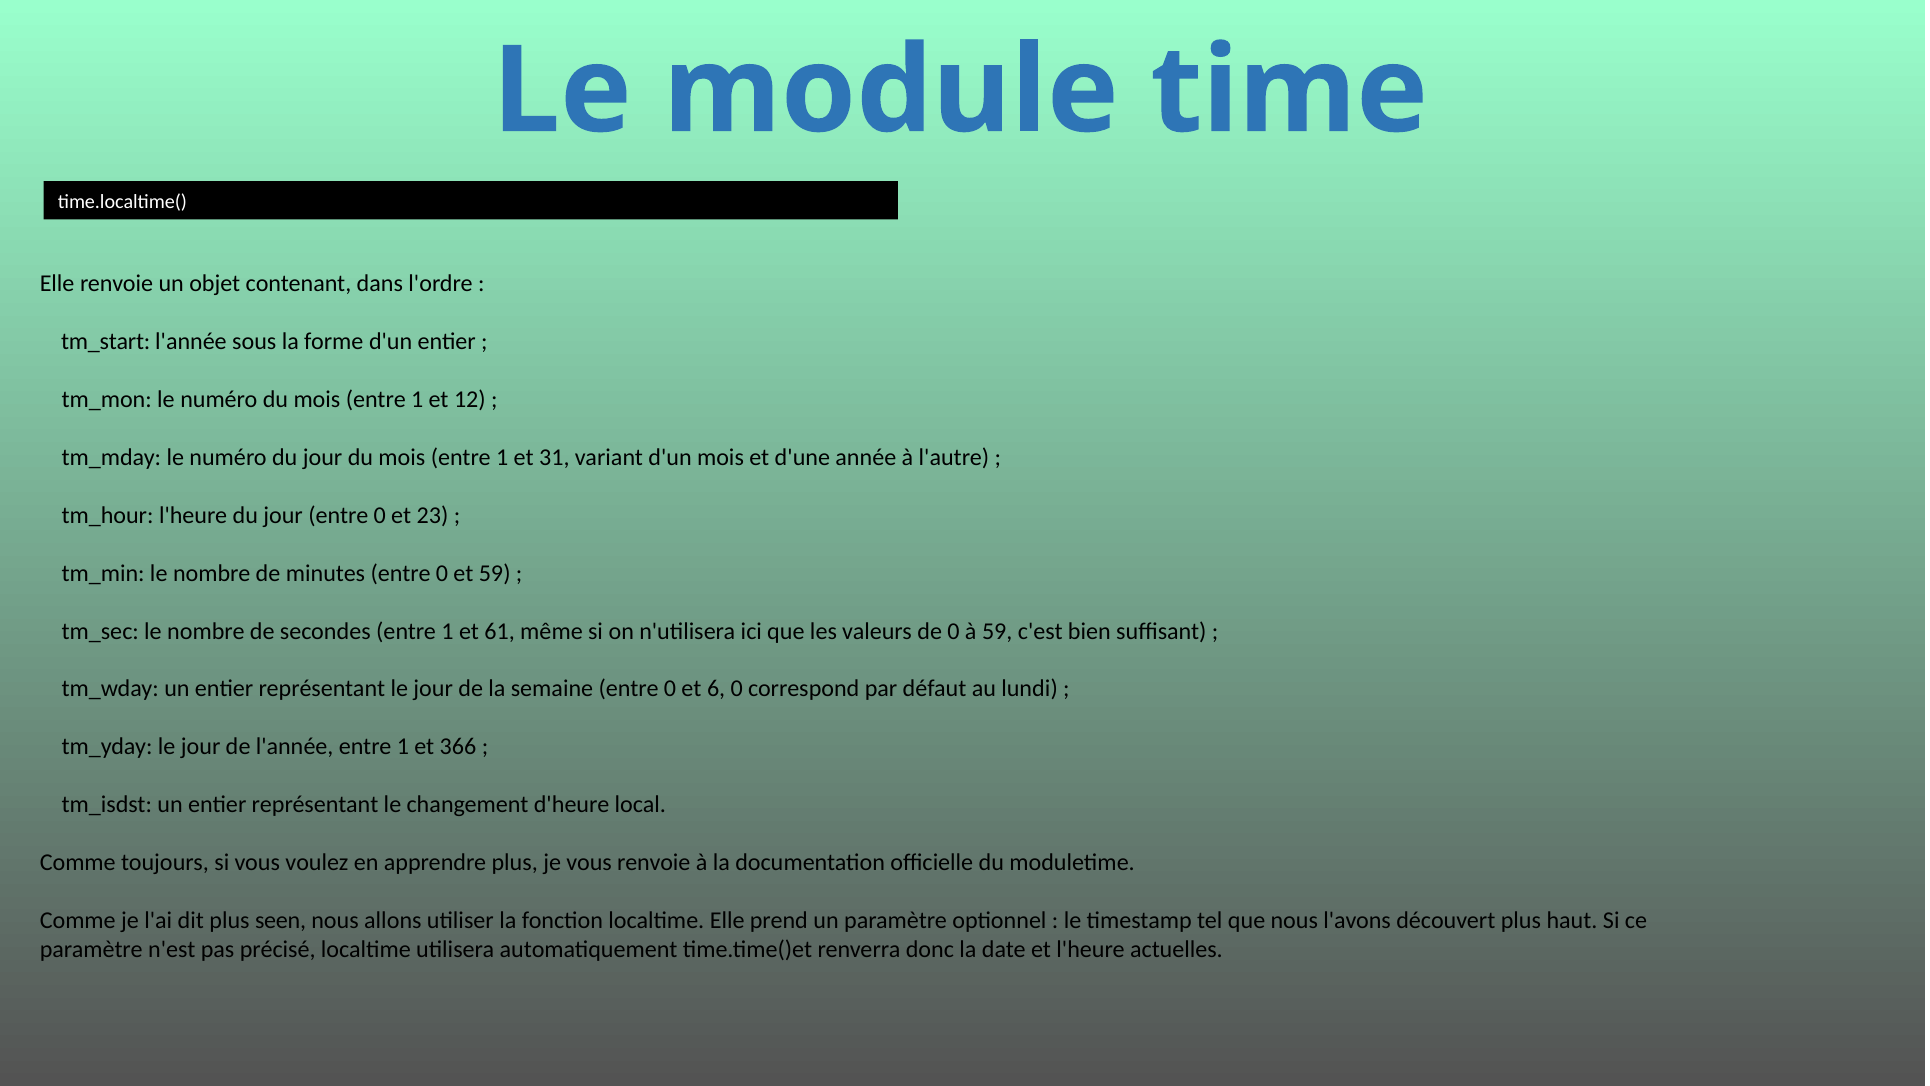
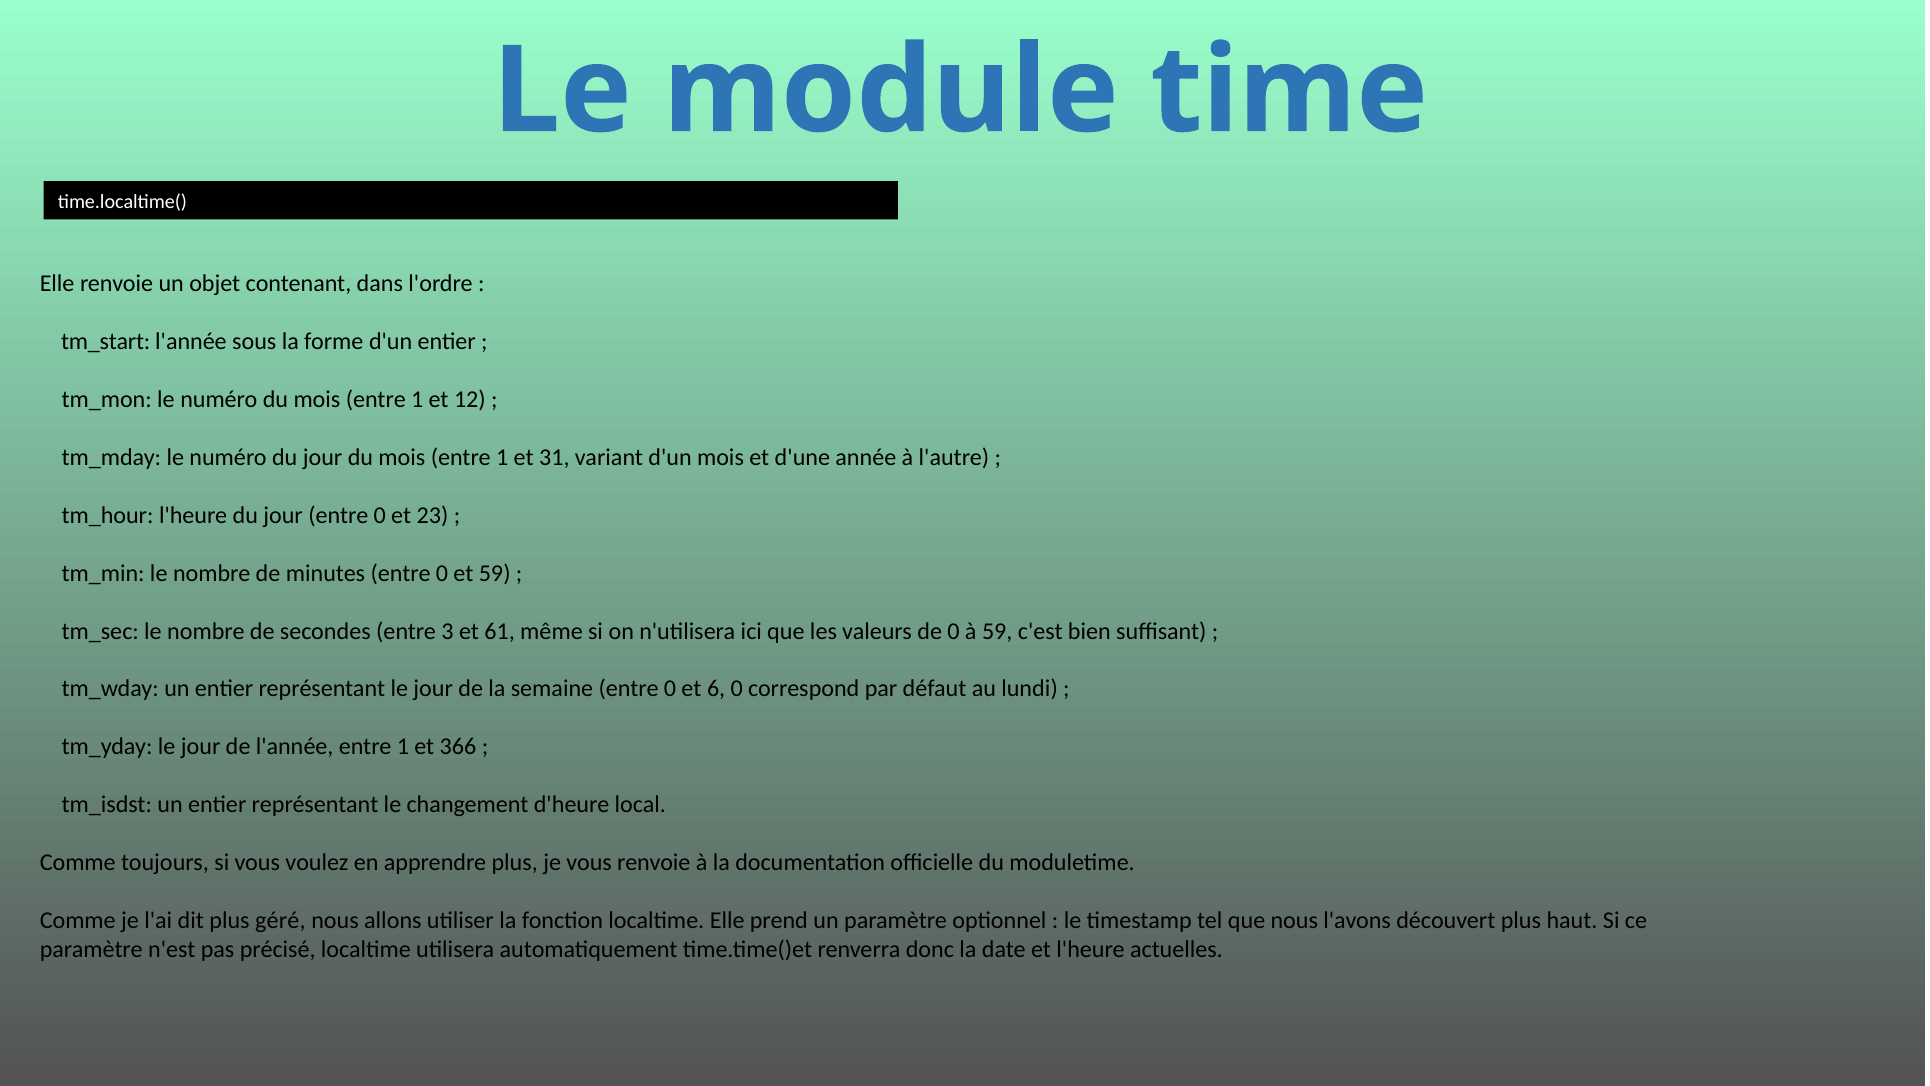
secondes entre 1: 1 -> 3 (448, 631)
seen: seen -> géré (280, 920)
